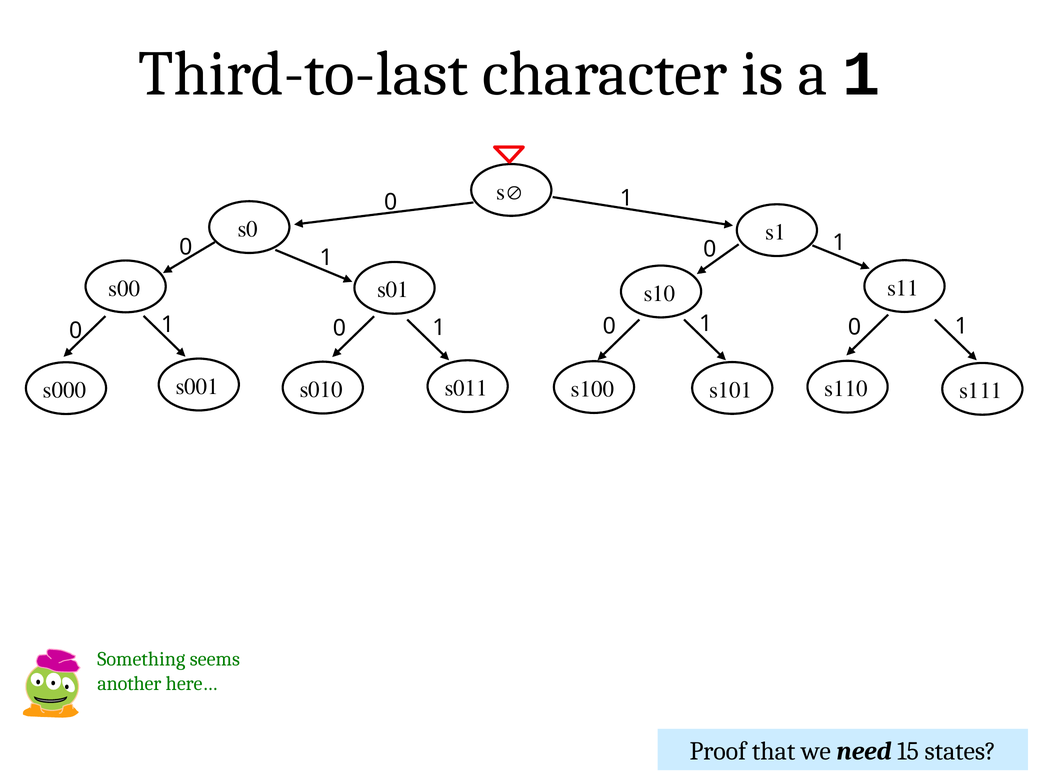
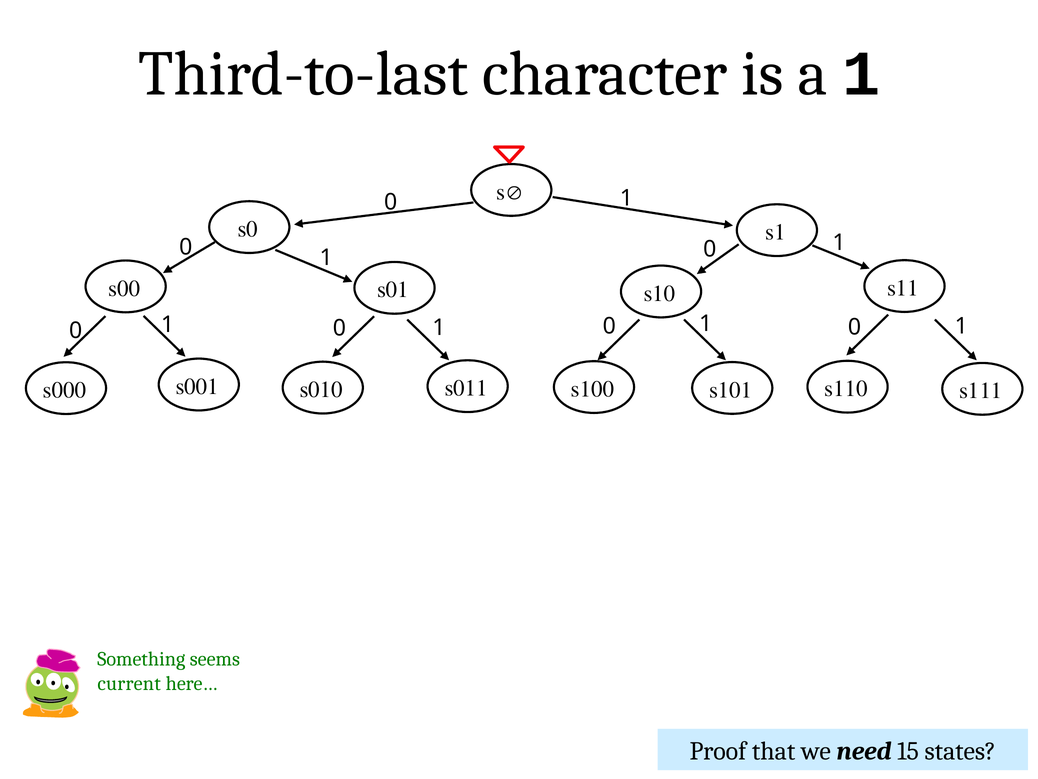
another: another -> current (129, 683)
